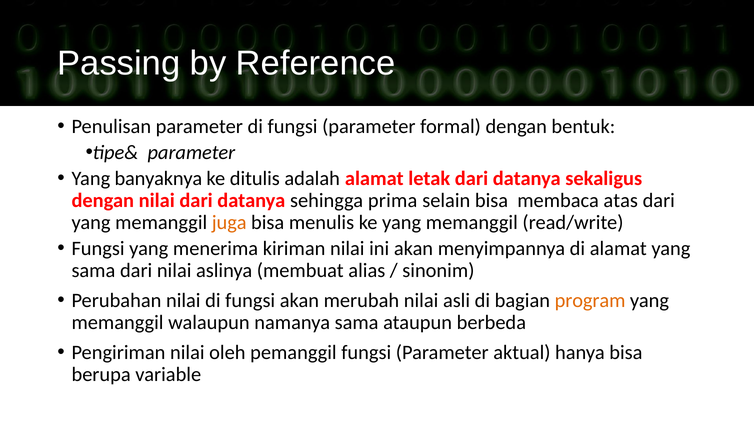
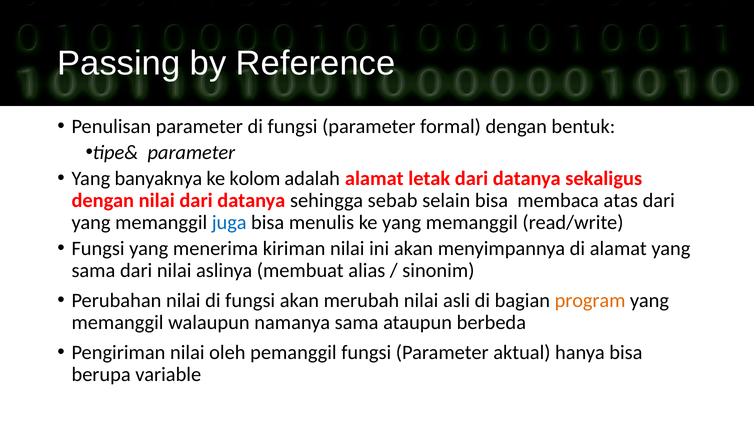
ditulis: ditulis -> kolom (255, 178)
prima: prima -> sebab (393, 201)
juga colour: orange -> blue (229, 223)
